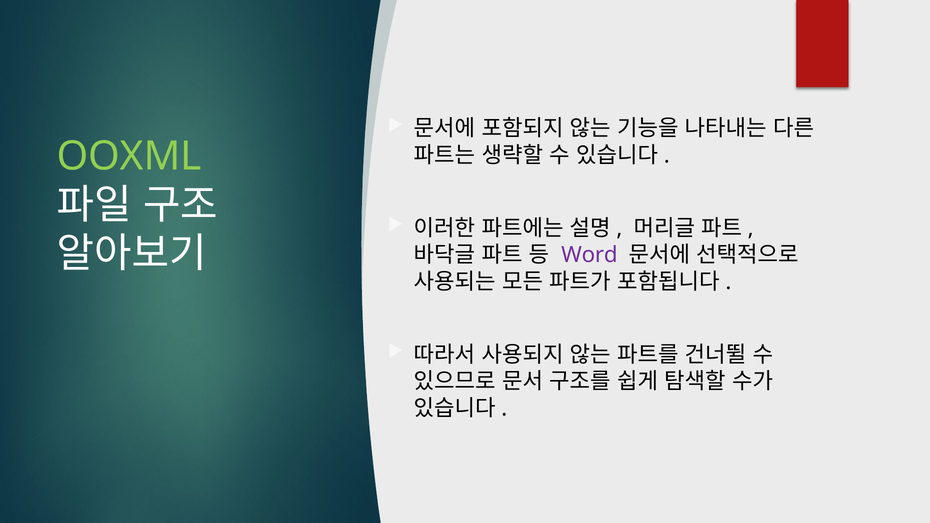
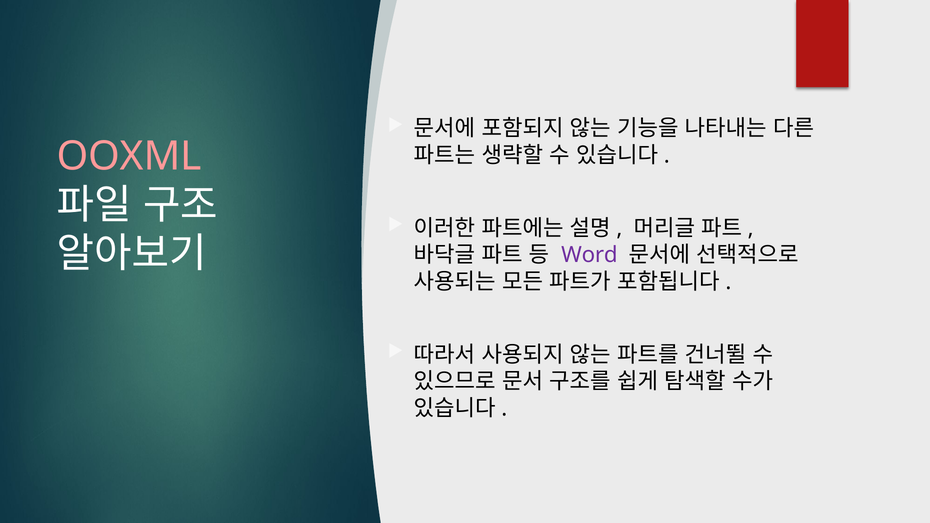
OOXML colour: light green -> pink (129, 156)
